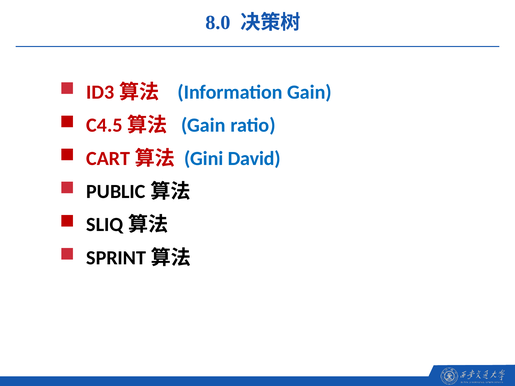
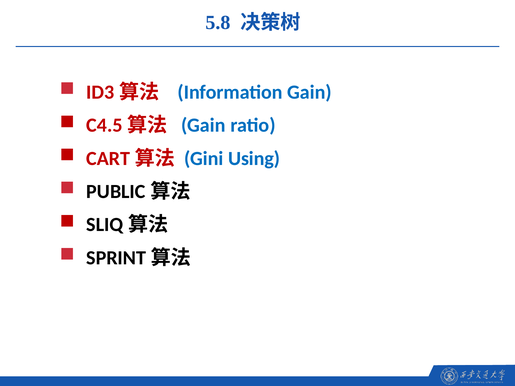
8.0: 8.0 -> 5.8 (218, 23)
David: David -> Using (254, 159)
